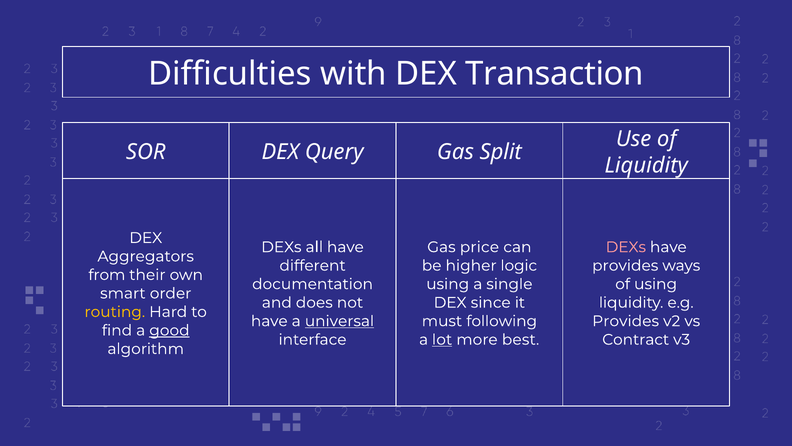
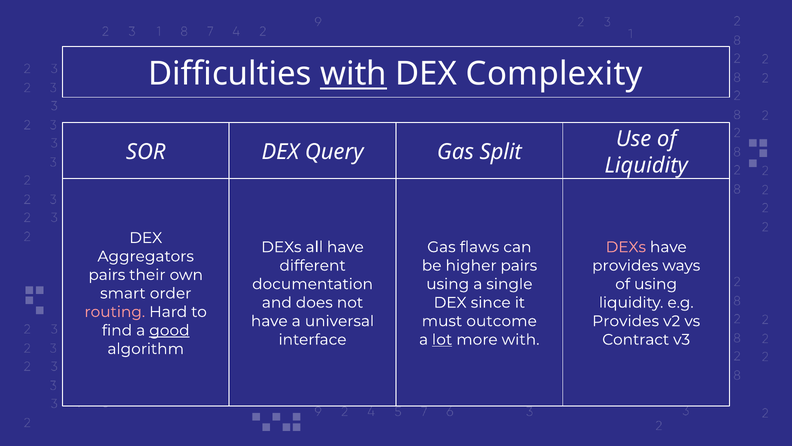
with underline: none -> present (353, 74)
Transaction: Transaction -> Complexity (554, 74)
price: price -> flaws (479, 247)
higher logic: logic -> pairs (519, 265)
from: from -> pairs (107, 275)
routing colour: yellow -> pink (115, 312)
universal underline: present -> none (339, 321)
following: following -> outcome (502, 321)
more best: best -> with (521, 339)
